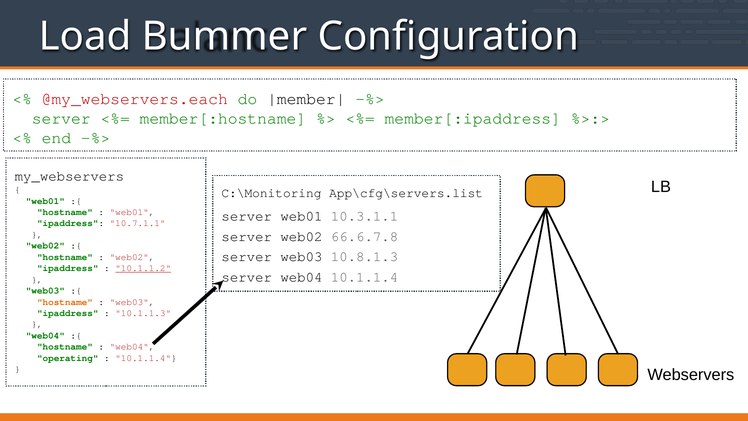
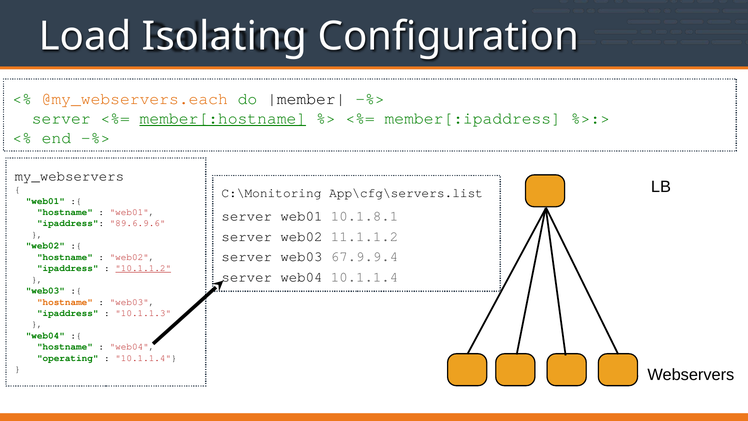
Bummer: Bummer -> Isolating (224, 37)
@my_webservers.each colour: red -> orange (135, 99)
member[:hostname underline: none -> present (223, 118)
10.3.1.1: 10.3.1.1 -> 10.1.8.1 (365, 216)
10.7.1.1: 10.7.1.1 -> 89.6.9.6 (138, 223)
66.6.7.8: 66.6.7.8 -> 11.1.1.2 (365, 236)
10.8.1.3: 10.8.1.3 -> 67.9.9.4 (365, 257)
